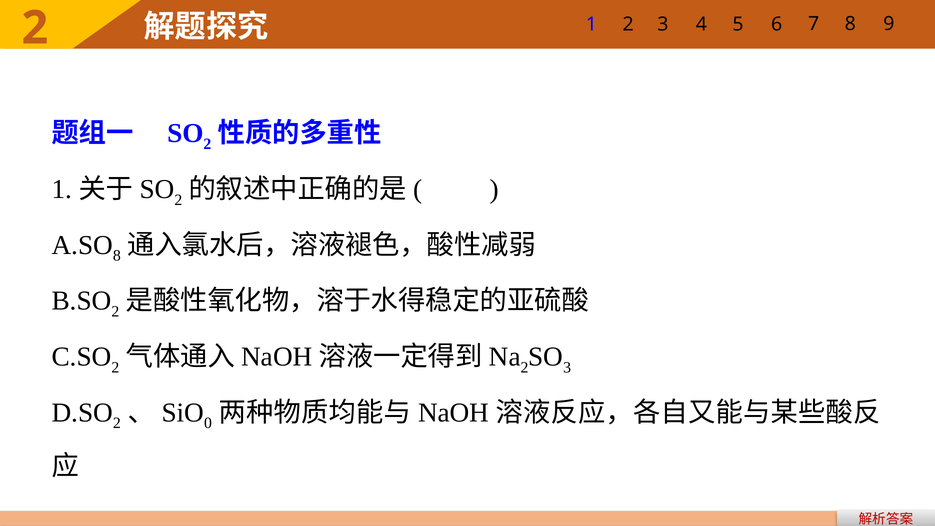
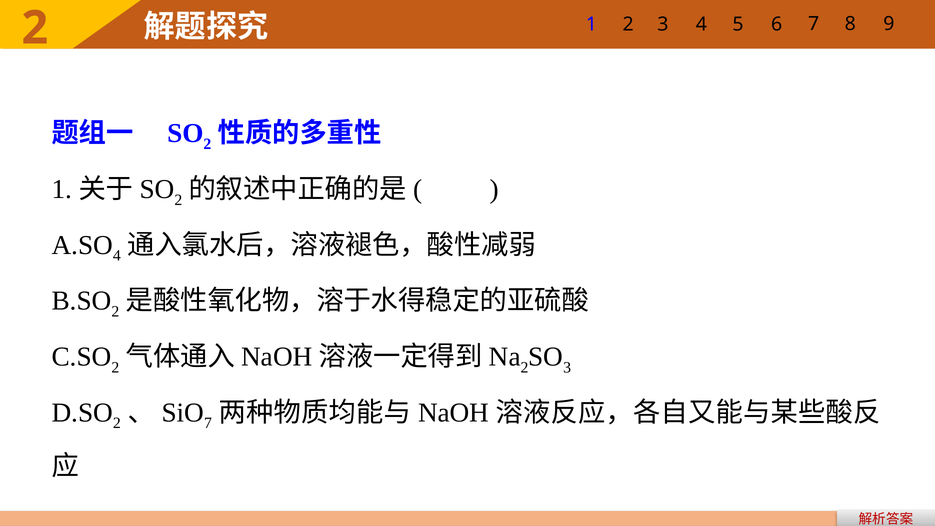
8: 8 -> 4 (117, 256)
0: 0 -> 7 (208, 423)
